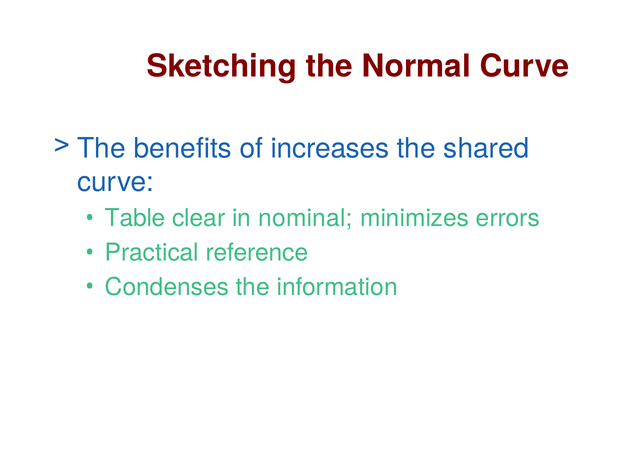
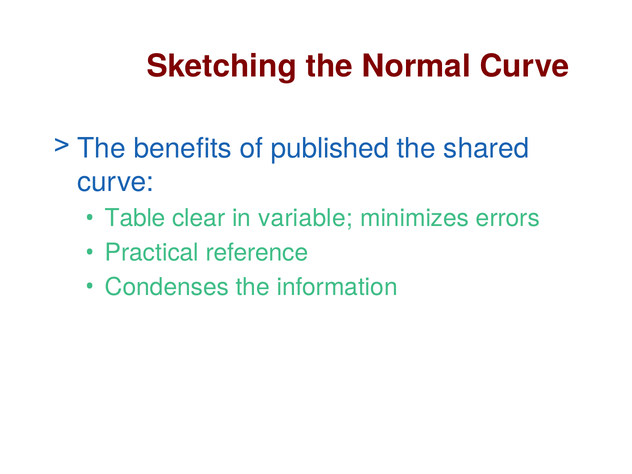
increases: increases -> published (330, 148)
nominal: nominal -> variable (306, 218)
